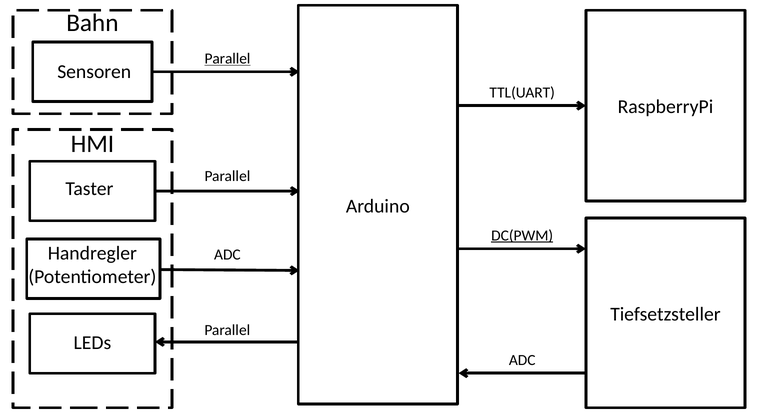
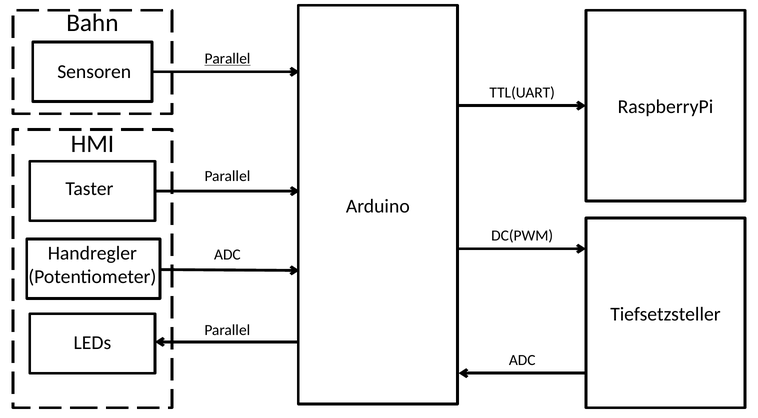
DC(PWM underline: present -> none (522, 236)
